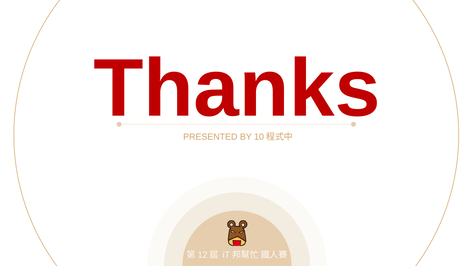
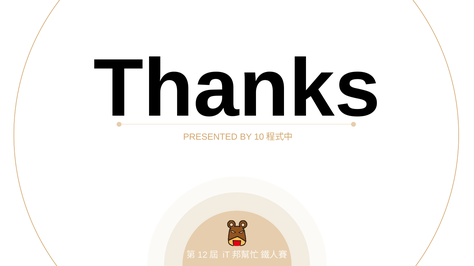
Thanks colour: red -> black (237, 89)
